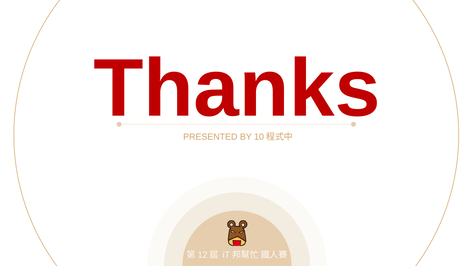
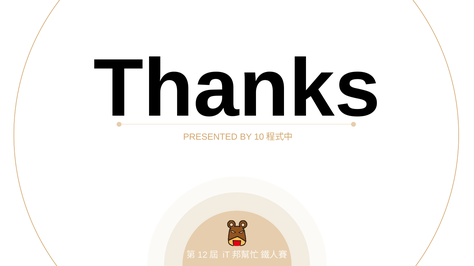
Thanks colour: red -> black (237, 89)
